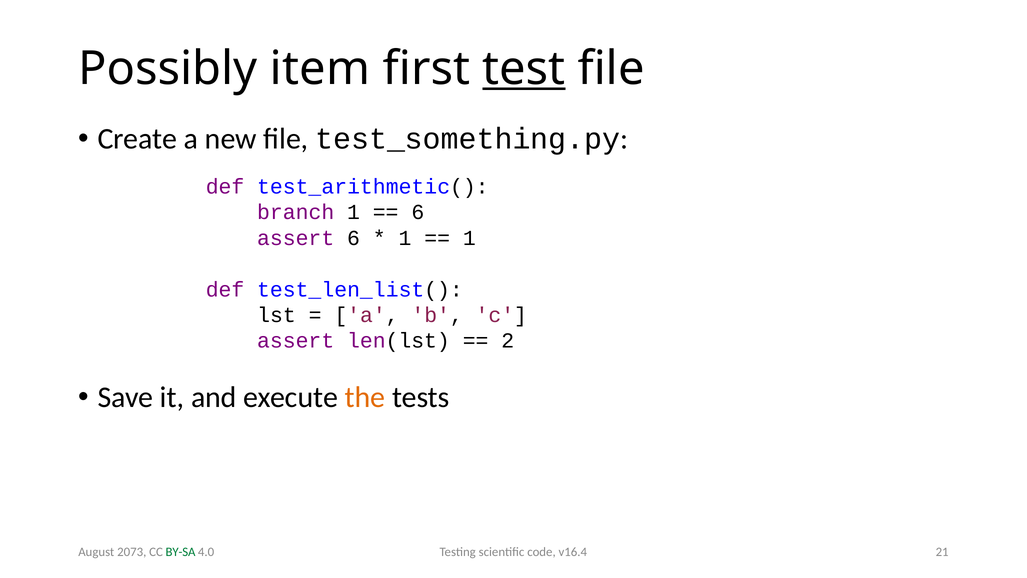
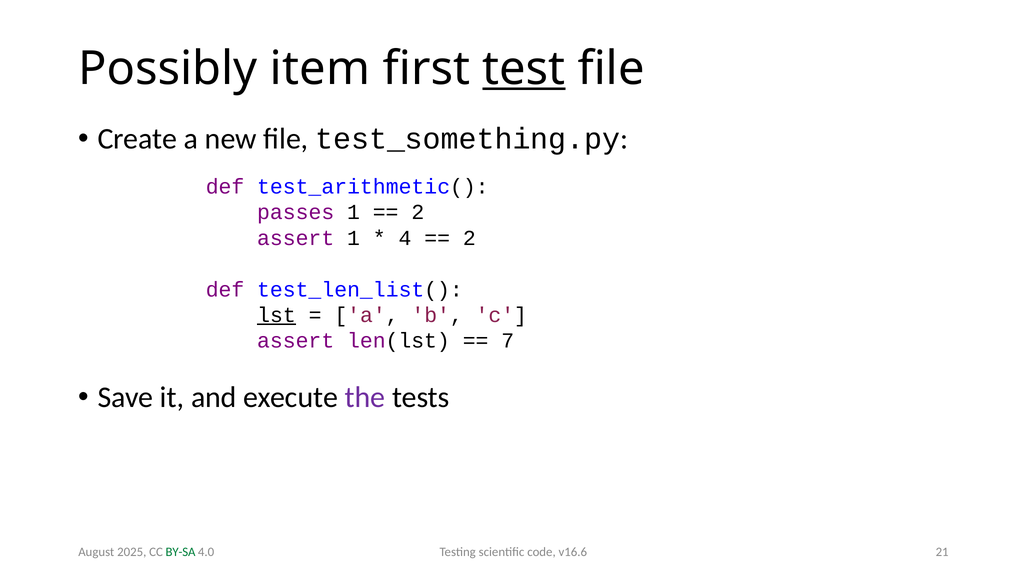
branch: branch -> passes (296, 212)
6: 6 -> 2 (418, 212)
assert 6: 6 -> 1 (354, 238)
1: 1 -> 4 (405, 238)
1: 1 -> 2 (469, 238)
lst underline: none -> present (276, 315)
2: 2 -> 7 (508, 341)
the colour: orange -> purple (365, 397)
v16.4: v16.4 -> v16.6 (573, 552)
2073: 2073 -> 2025 (132, 552)
